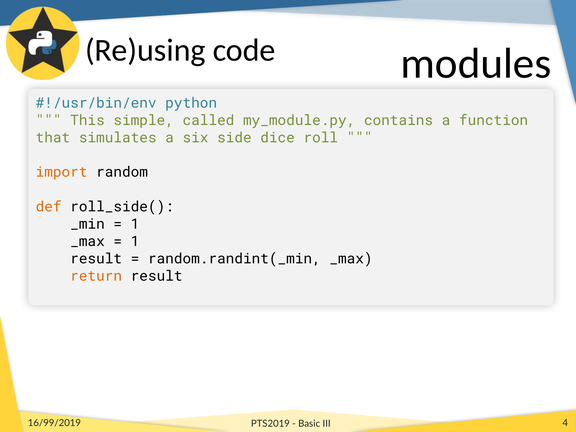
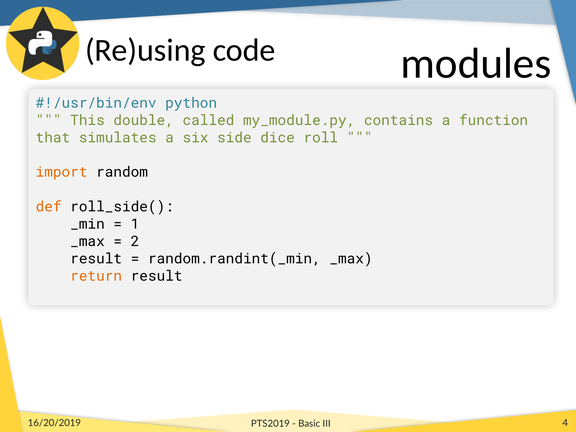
simple: simple -> double (144, 120)
1: 1 -> 2 (135, 241)
16/99/2019: 16/99/2019 -> 16/20/2019 (54, 423)
